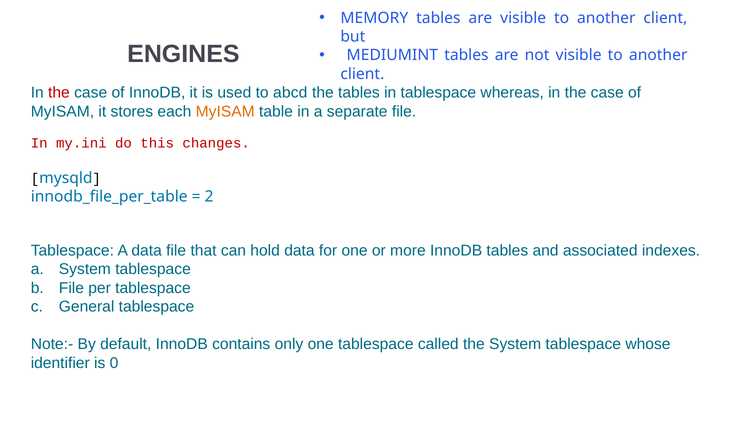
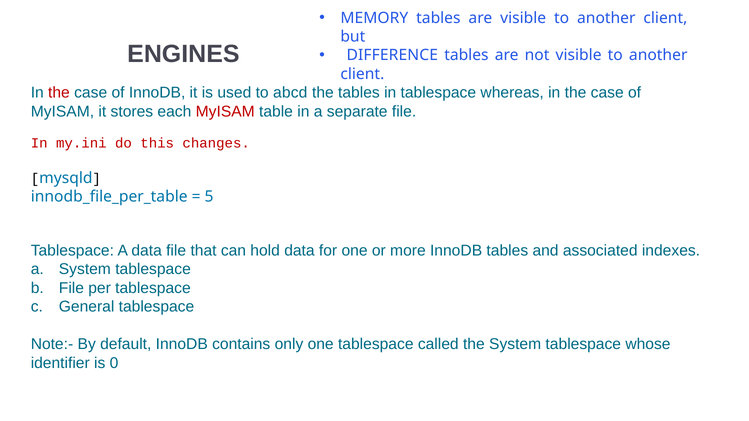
MEDIUMINT: MEDIUMINT -> DIFFERENCE (392, 55)
MyISAM colour: orange -> red (225, 112)
2: 2 -> 5 (209, 197)
